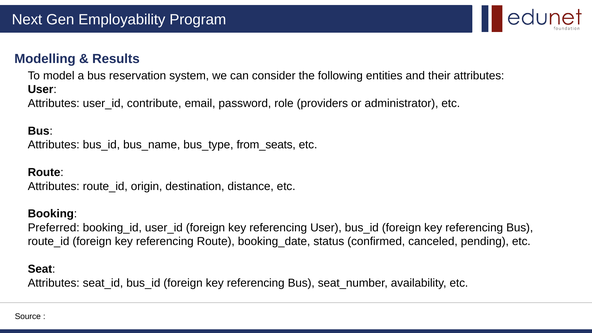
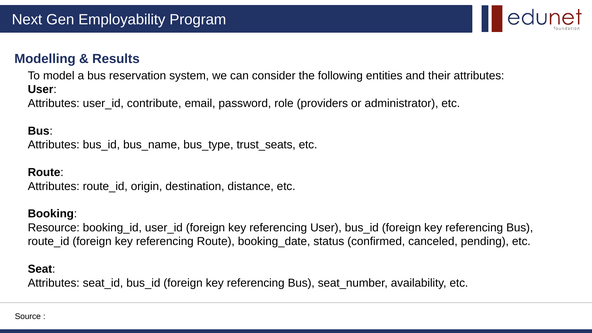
from_seats: from_seats -> trust_seats (266, 145)
Preferred: Preferred -> Resource (54, 228)
